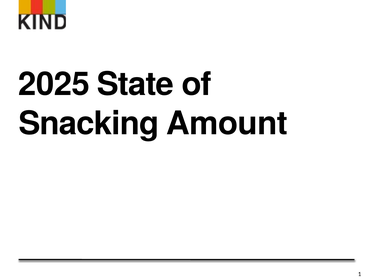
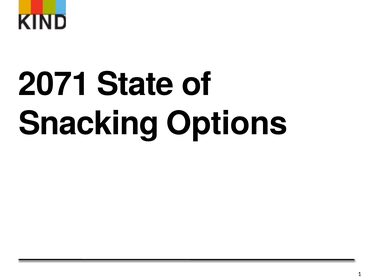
2025: 2025 -> 2071 (54, 84)
Amount: Amount -> Options (227, 123)
